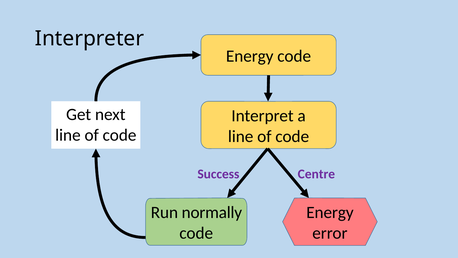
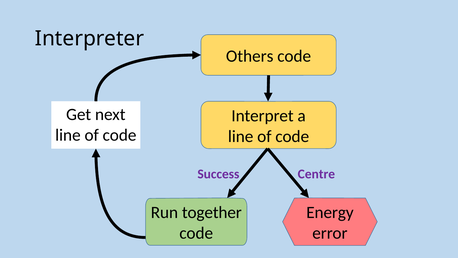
Energy: Energy -> Others (250, 56)
normally: normally -> together (212, 212)
